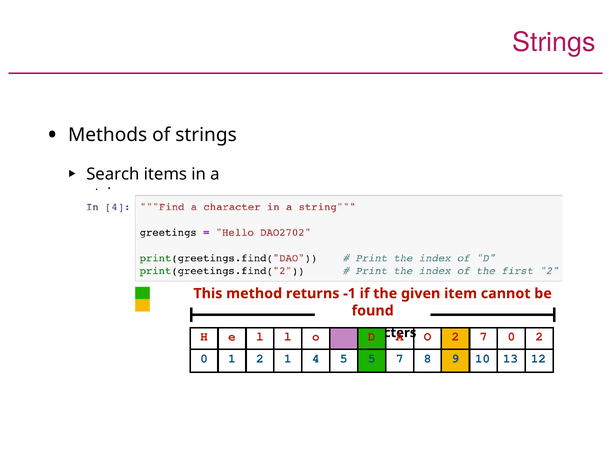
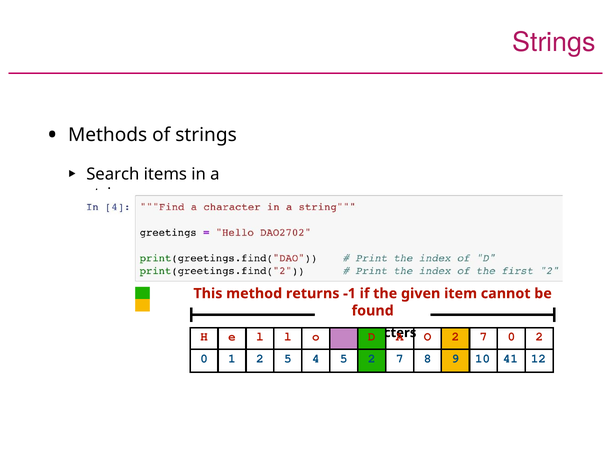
2 1: 1 -> 5 (288, 359)
5 5: 5 -> 2 (372, 359)
10 13: 13 -> 41 (510, 359)
